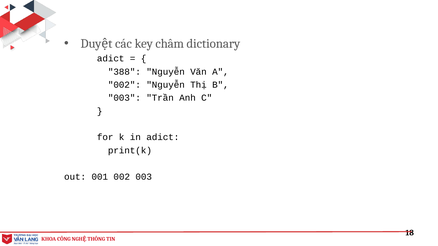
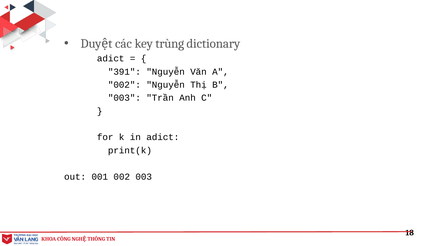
chấm: chấm -> trùng (170, 44)
388: 388 -> 391 (124, 72)
